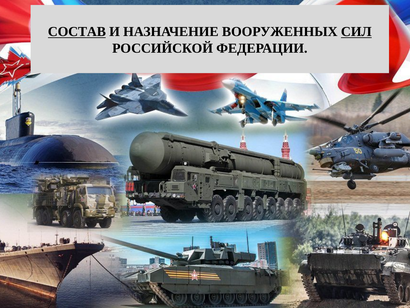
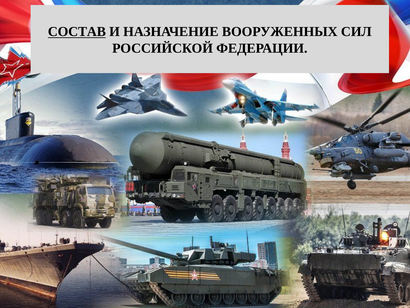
СИЛ underline: present -> none (356, 32)
